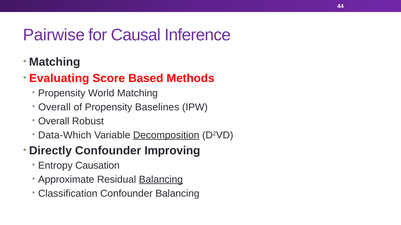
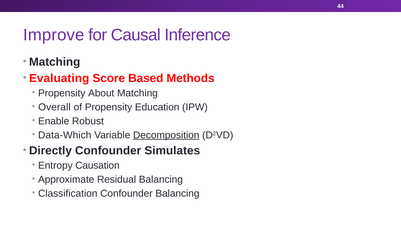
Pairwise: Pairwise -> Improve (54, 35)
World: World -> About (101, 93)
Baselines: Baselines -> Education (157, 107)
Overall: Overall -> Enable (54, 121)
Improving: Improving -> Simulates (172, 151)
Balancing underline: present -> none (161, 180)
